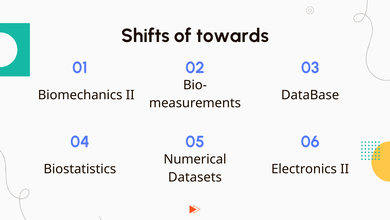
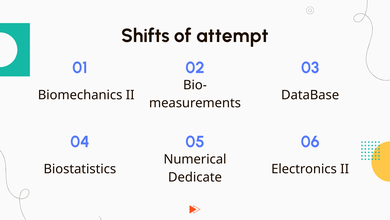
towards: towards -> attempt (232, 36)
Datasets: Datasets -> Dedicate (195, 177)
